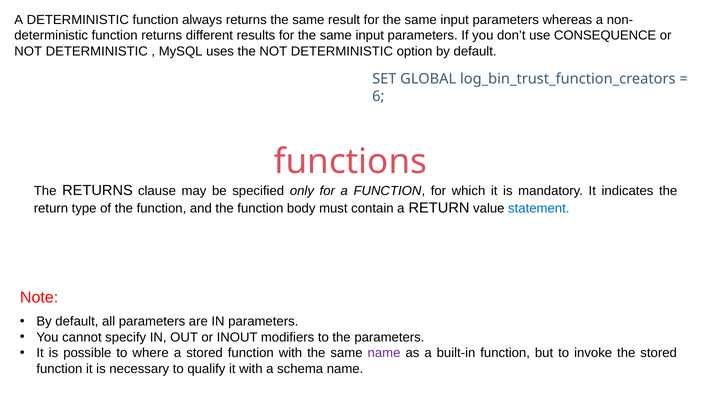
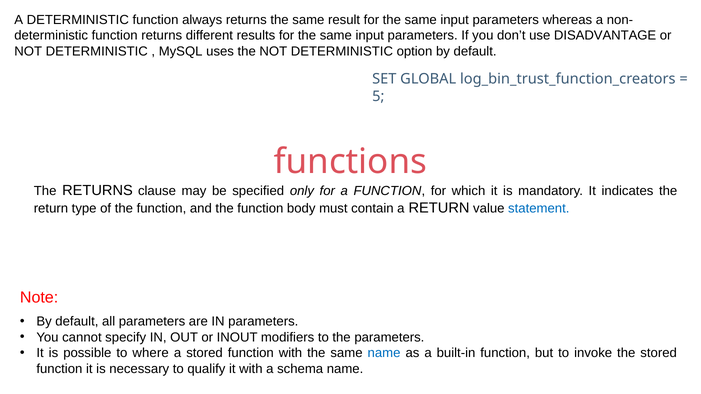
CONSEQUENCE: CONSEQUENCE -> DISADVANTAGE (605, 36)
6: 6 -> 5 (378, 96)
name colour: purple -> blue (384, 353)
